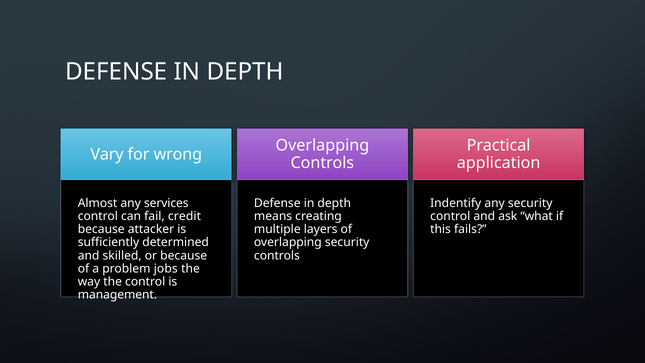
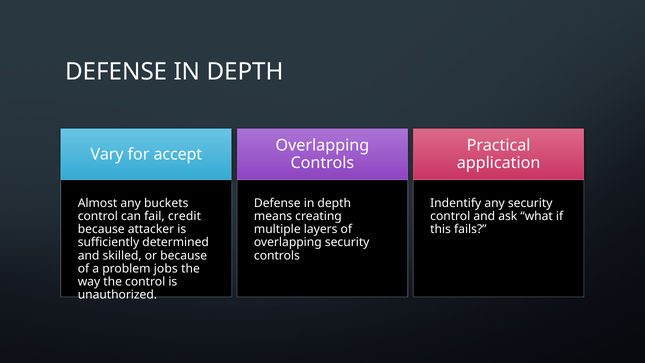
wrong: wrong -> accept (178, 154)
services: services -> buckets (166, 203)
management: management -> unauthorized (117, 295)
